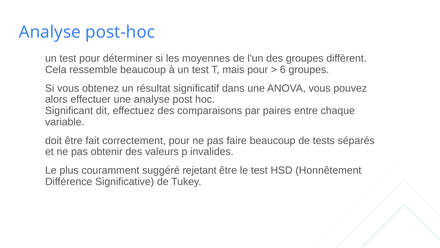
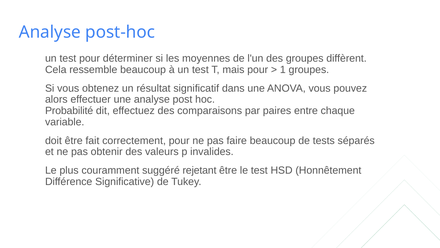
6: 6 -> 1 (283, 70)
Significant: Significant -> Probabilité (69, 111)
